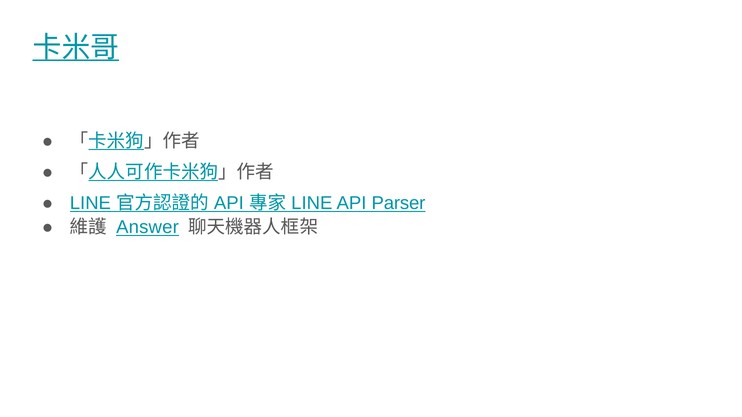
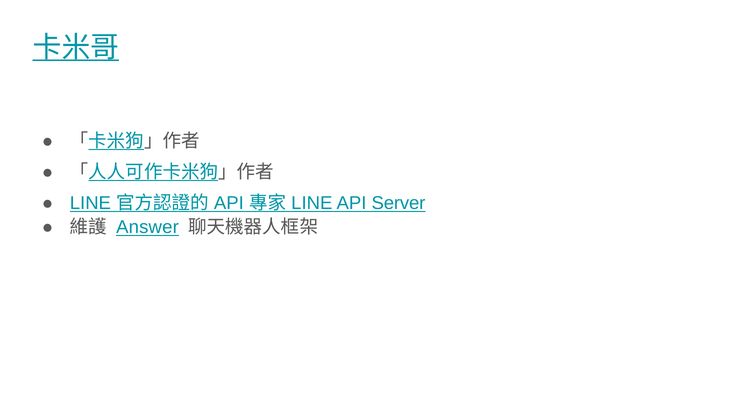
Parser: Parser -> Server (398, 204)
